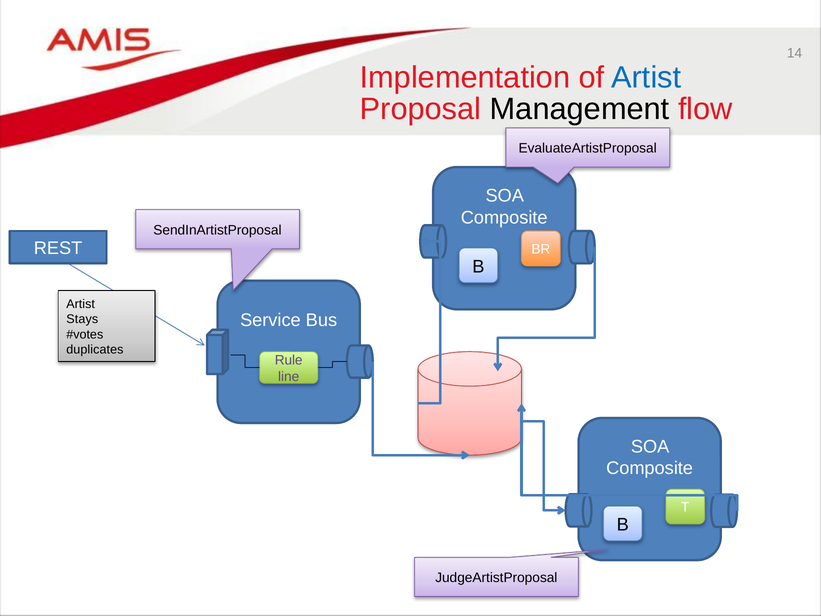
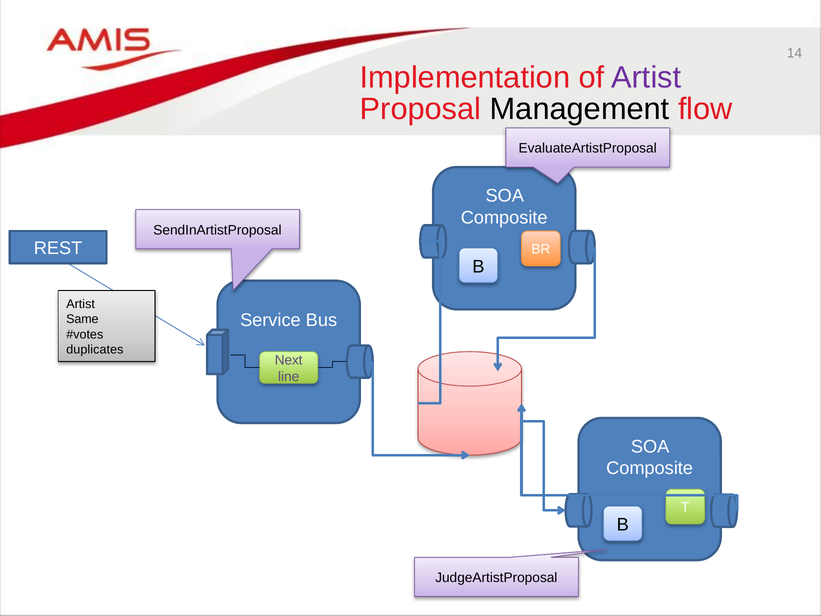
Artist colour: blue -> purple (646, 77)
Stays: Stays -> Same (82, 319)
Rule: Rule -> Next (289, 360)
